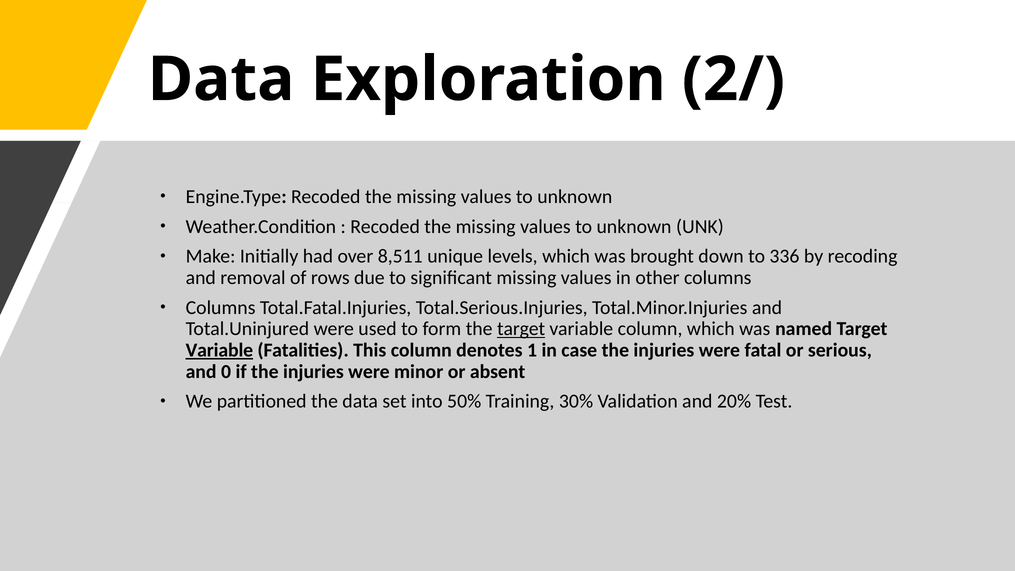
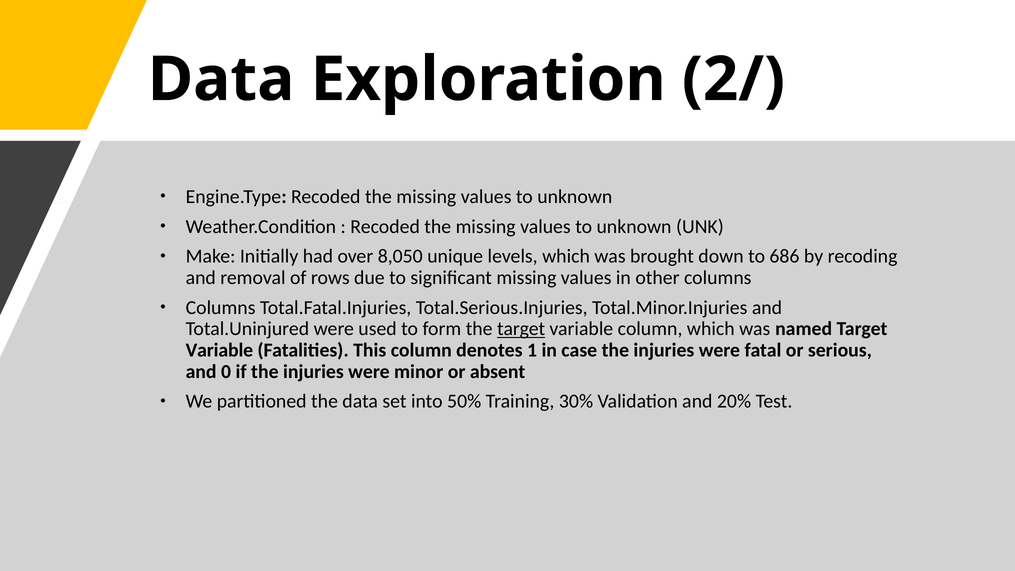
8,511: 8,511 -> 8,050 (400, 256)
336: 336 -> 686 (784, 256)
Variable underline: present -> none (219, 350)
